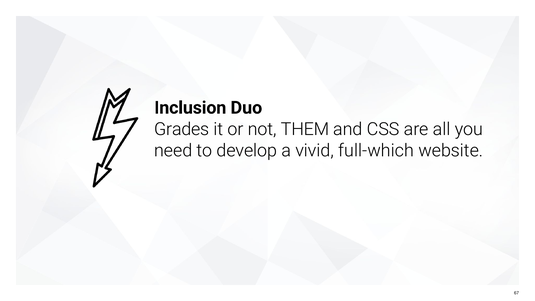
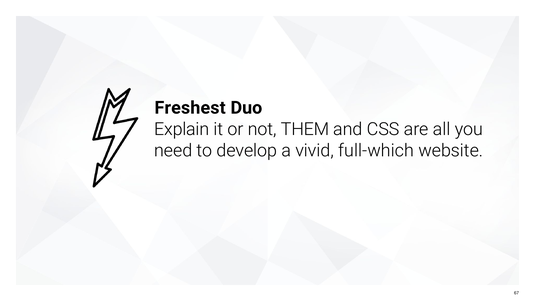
Inclusion: Inclusion -> Freshest (190, 108)
Grades: Grades -> Explain (182, 129)
